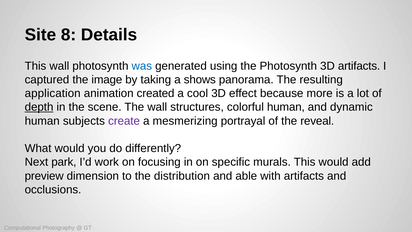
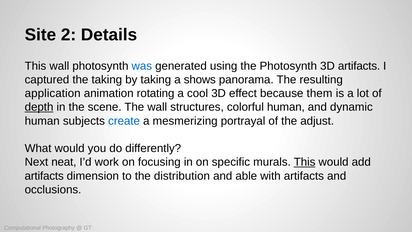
8: 8 -> 2 (69, 35)
the image: image -> taking (107, 80)
created: created -> rotating (156, 93)
more: more -> them (320, 93)
create colour: purple -> blue (124, 121)
reveal: reveal -> adjust (317, 121)
park: park -> neat (64, 162)
This underline: none -> present (305, 162)
preview: preview -> artifacts (44, 176)
